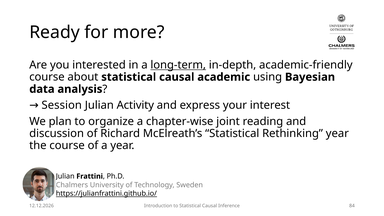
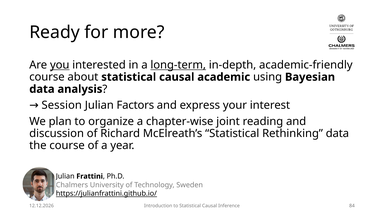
you underline: none -> present (60, 65)
Activity: Activity -> Factors (135, 105)
Rethinking year: year -> data (337, 133)
